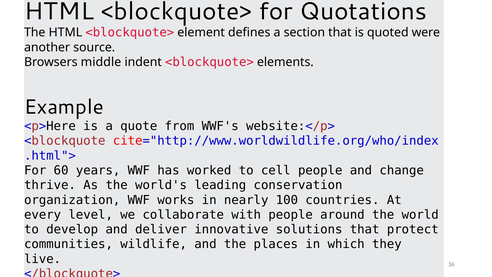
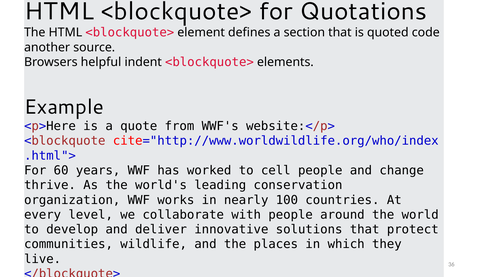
were: were -> code (426, 32)
middle: middle -> helpful (101, 62)
